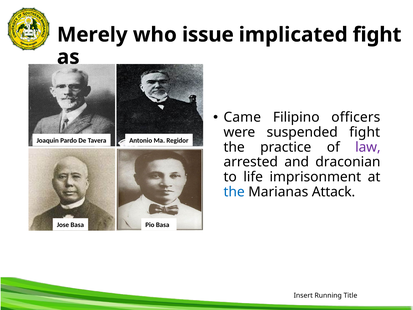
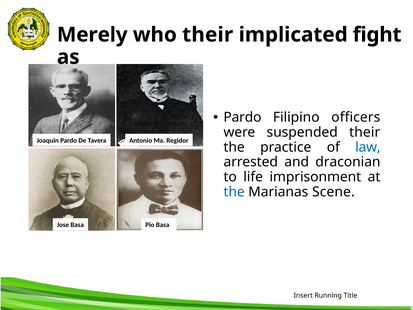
who issue: issue -> their (208, 35)
Came: Came -> Pardo (242, 117)
suspended fight: fight -> their (365, 132)
law colour: purple -> blue (368, 147)
Attack: Attack -> Scene (333, 192)
